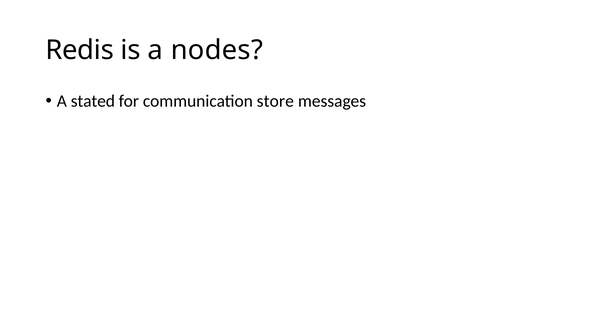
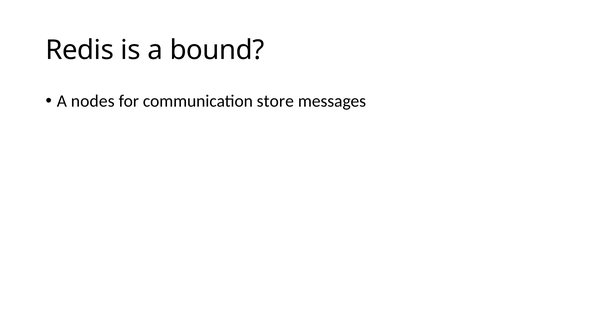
nodes: nodes -> bound (217, 50)
stated: stated -> nodes (93, 101)
